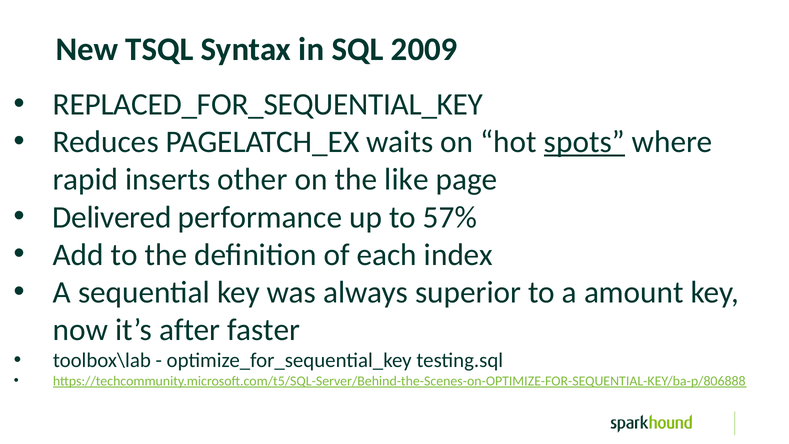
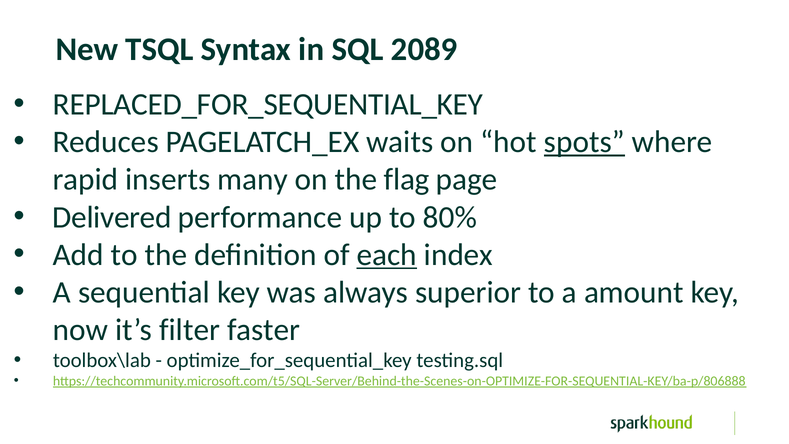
2009: 2009 -> 2089 (424, 49)
other: other -> many (253, 179)
like: like -> flag (407, 179)
57%: 57% -> 80% (450, 217)
each underline: none -> present (387, 255)
after: after -> filter (190, 330)
